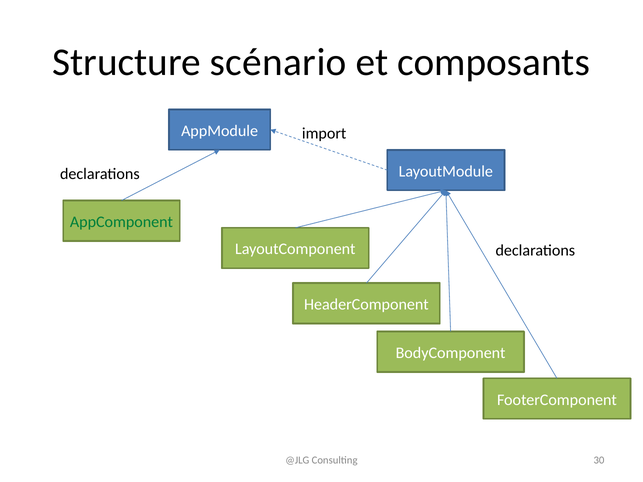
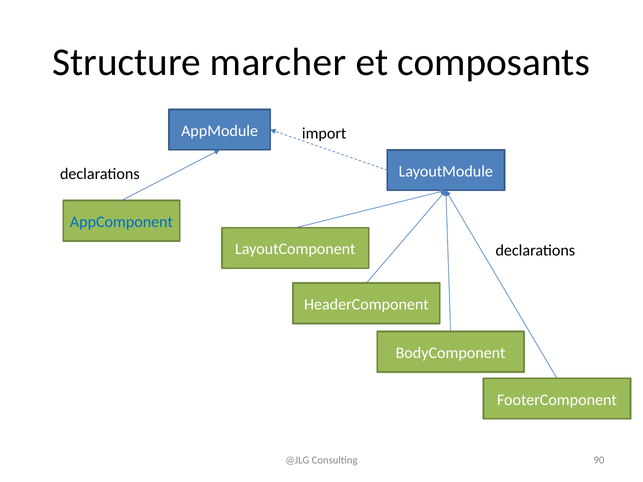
scénario: scénario -> marcher (278, 62)
AppComponent colour: green -> blue (121, 222)
30: 30 -> 90 (599, 460)
